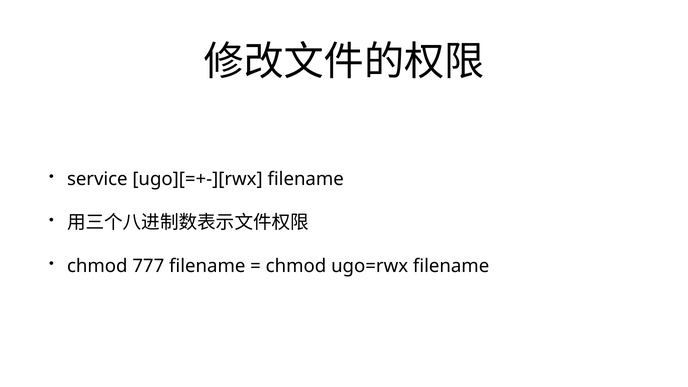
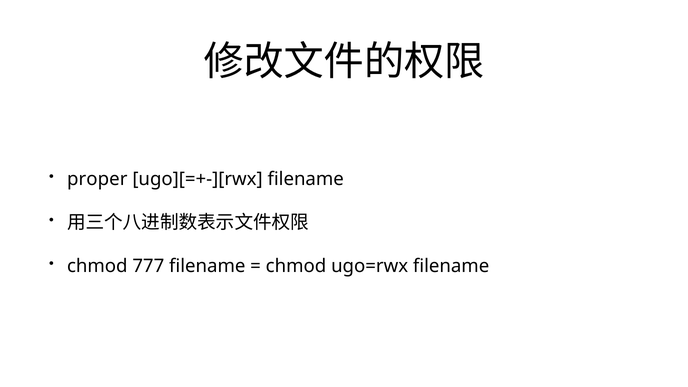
service: service -> proper (97, 179)
